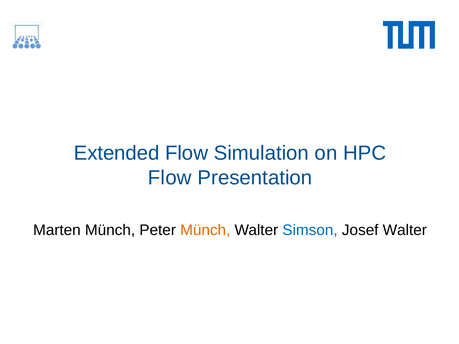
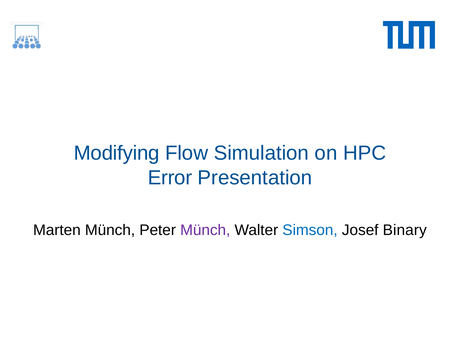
Extended: Extended -> Modifying (117, 153)
Flow: Flow -> Error (170, 178)
Münch colour: orange -> purple (205, 230)
Josef Walter: Walter -> Binary (405, 230)
